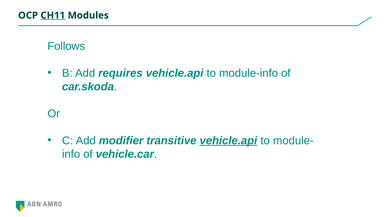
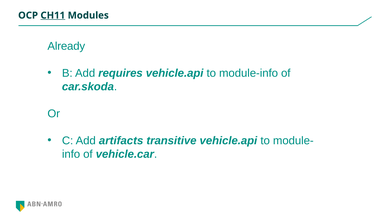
Follows: Follows -> Already (66, 46)
modifier: modifier -> artifacts (121, 141)
vehicle.api underline: present -> none (228, 141)
